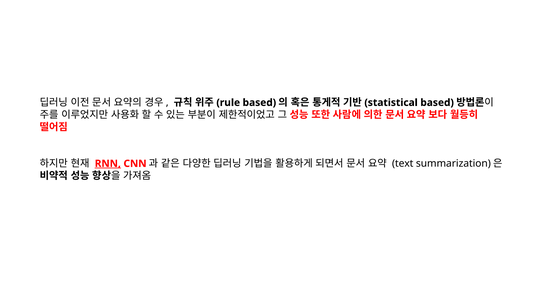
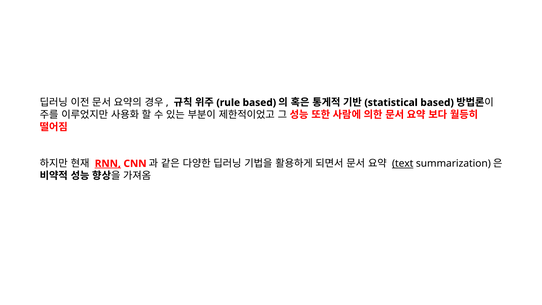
text underline: none -> present (403, 164)
